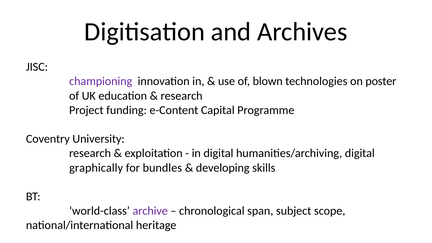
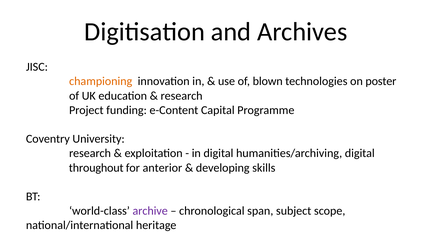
championing colour: purple -> orange (101, 81)
graphically: graphically -> throughout (96, 168)
bundles: bundles -> anterior (162, 168)
